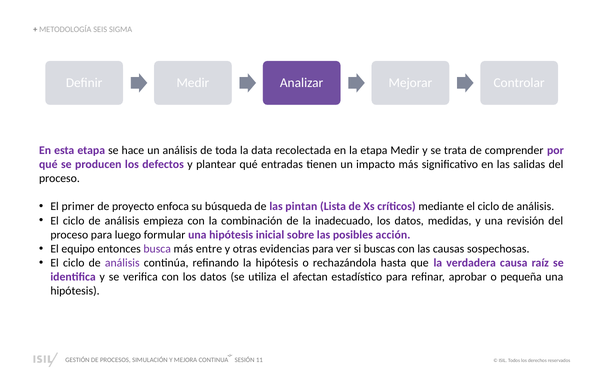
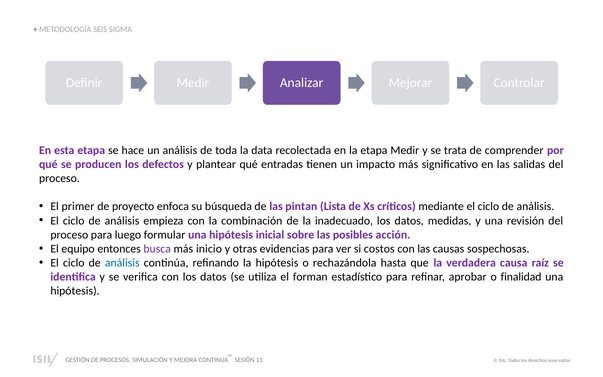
entre: entre -> inicio (209, 249)
buscas: buscas -> costos (379, 249)
análisis colour: purple -> blue (122, 263)
afectan: afectan -> forman (310, 277)
pequeña: pequeña -> finalidad (521, 277)
